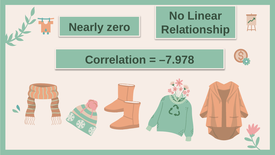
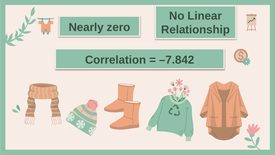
–7.978: –7.978 -> –7.842 (177, 60)
